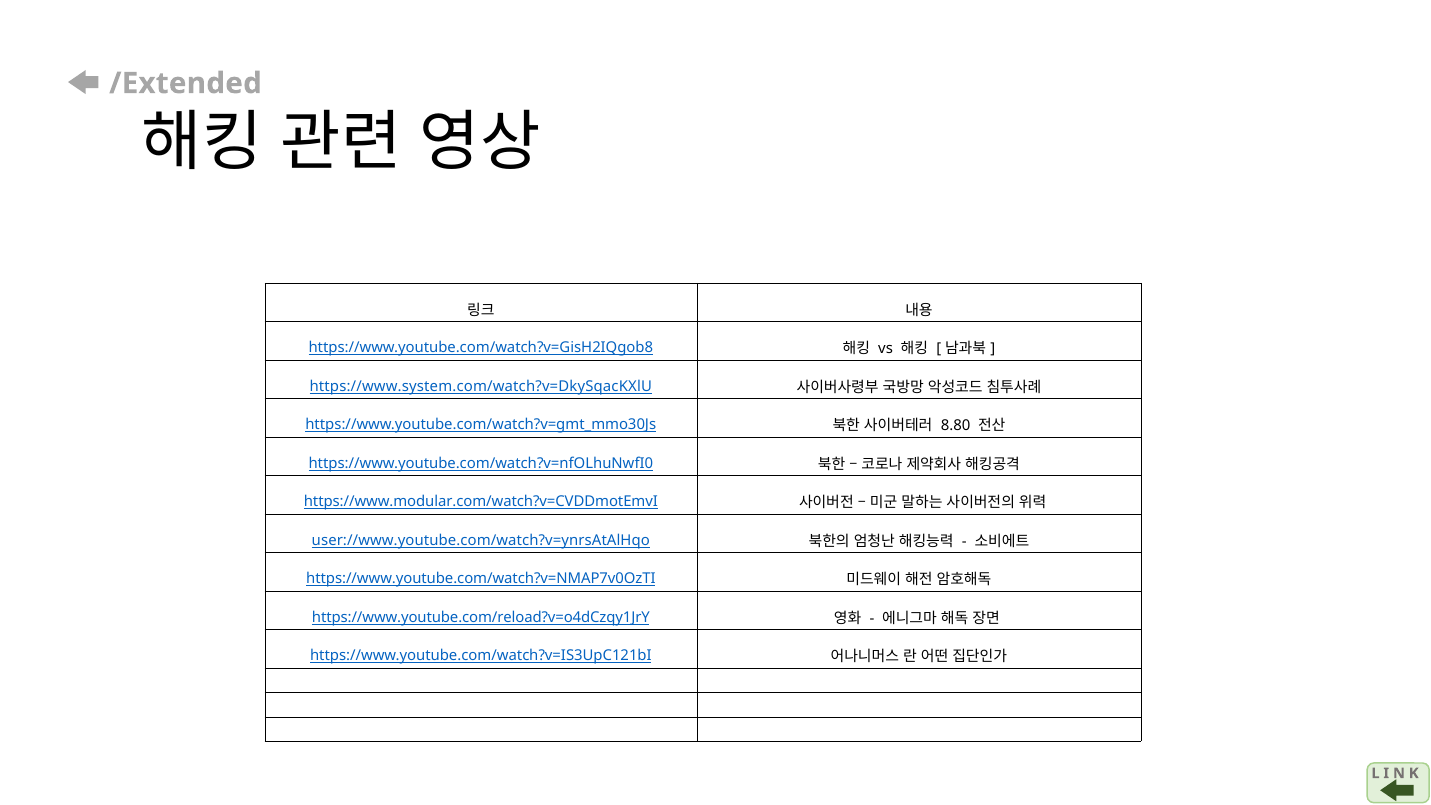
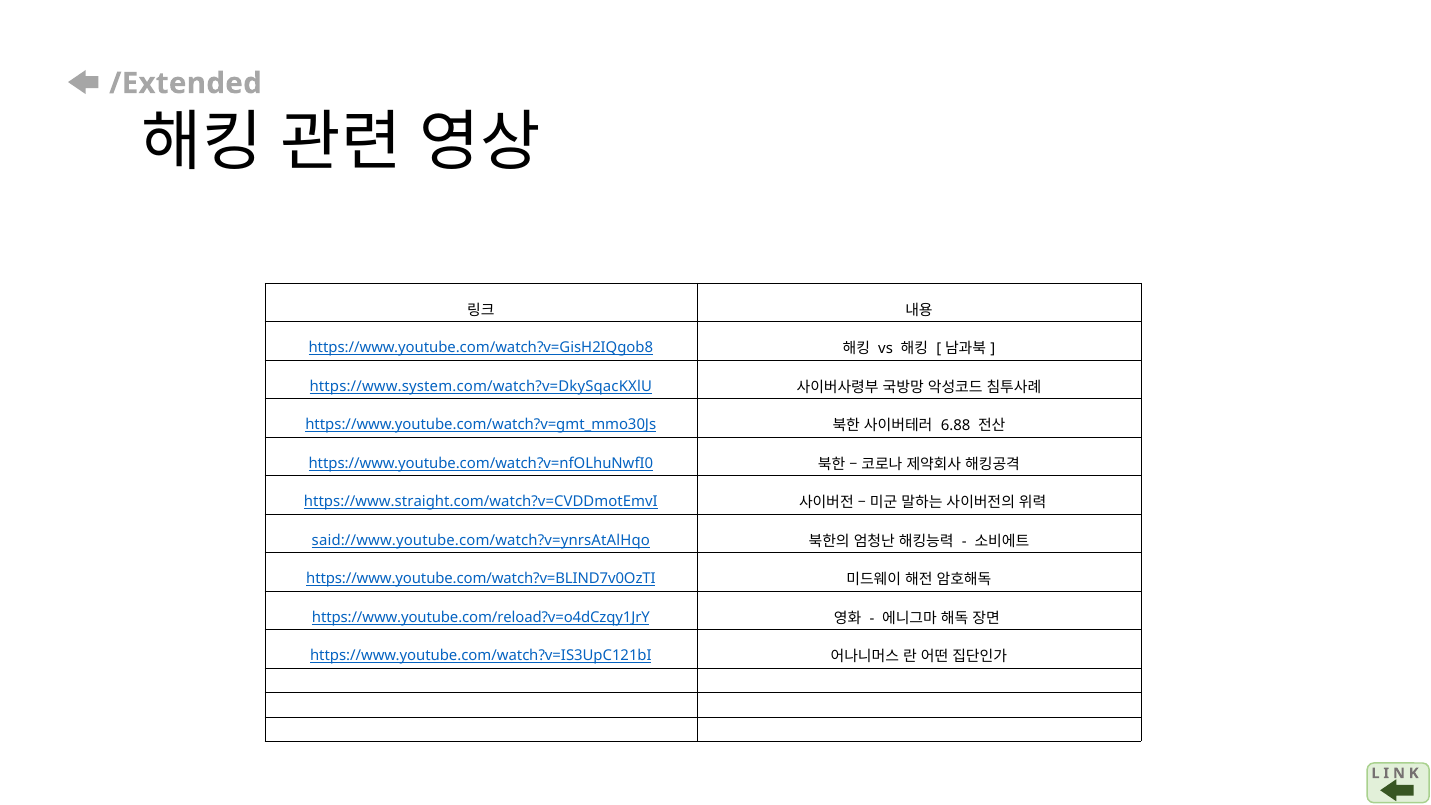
8.80: 8.80 -> 6.88 (956, 426)
https://www.modular.com/watch?v=CVDDmotEmvI: https://www.modular.com/watch?v=CVDDmotEmvI -> https://www.straight.com/watch?v=CVDDmotEmvI (481, 502)
user://www.youtube.com/watch?v=ynrsAtAlHqo: user://www.youtube.com/watch?v=ynrsAtAlHqo -> said://www.youtube.com/watch?v=ynrsAtAlHqo (481, 540)
https://www.youtube.com/watch?v=NMAP7v0OzTI: https://www.youtube.com/watch?v=NMAP7v0OzTI -> https://www.youtube.com/watch?v=BLIND7v0OzTI (481, 579)
